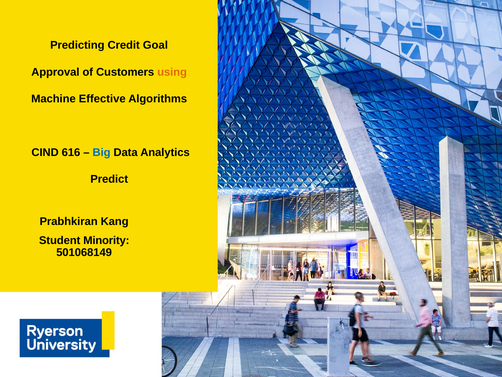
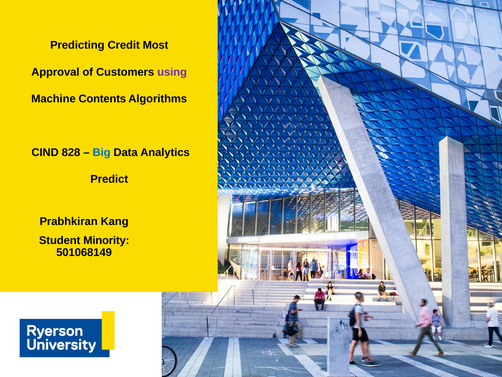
Goal: Goal -> Most (155, 45)
using colour: orange -> purple (172, 72)
Effective: Effective -> Contents (102, 99)
616: 616 -> 828 (71, 152)
